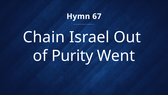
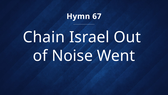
Purity: Purity -> Noise (72, 56)
